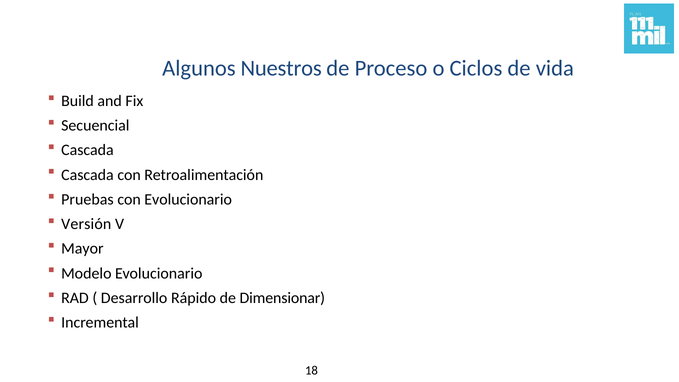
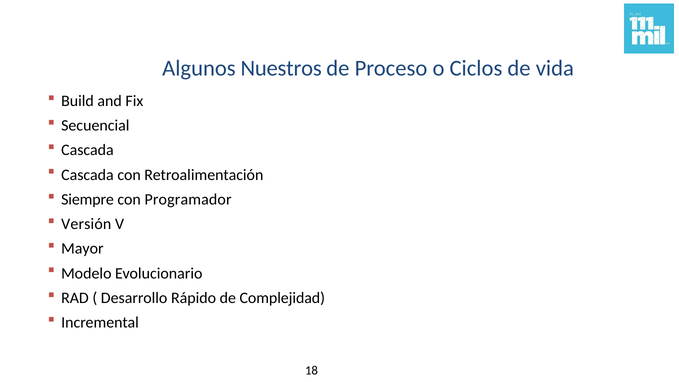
Pruebas: Pruebas -> Siempre (88, 199)
con Evolucionario: Evolucionario -> Programador (188, 199)
Dimensionar: Dimensionar -> Complejidad (282, 298)
